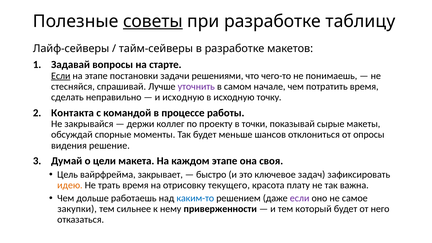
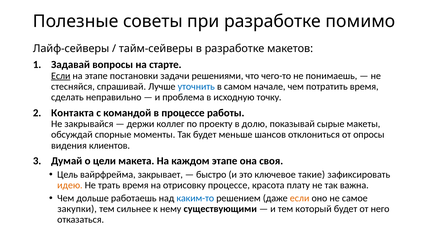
советы underline: present -> none (153, 21)
таблицу: таблицу -> помимо (360, 21)
уточнить colour: purple -> blue (196, 86)
и исходную: исходную -> проблема (183, 97)
точки: точки -> долю (255, 124)
решение: решение -> клиентов (109, 145)
задач: задач -> такие (312, 175)
отрисовку текущего: текущего -> процессе (229, 185)
если colour: purple -> orange (300, 198)
приверженности: приверженности -> существующими (220, 209)
